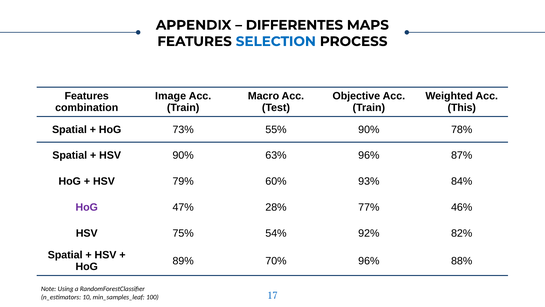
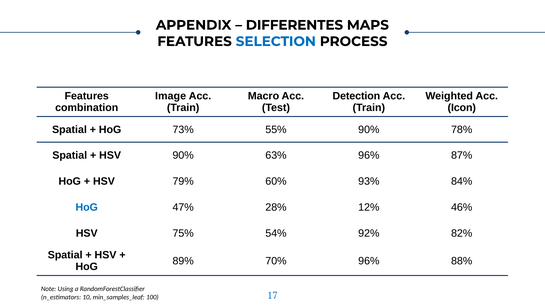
Objective: Objective -> Detection (356, 96)
This: This -> Icon (462, 108)
HoG colour: purple -> blue (87, 207)
77%: 77% -> 12% (369, 207)
